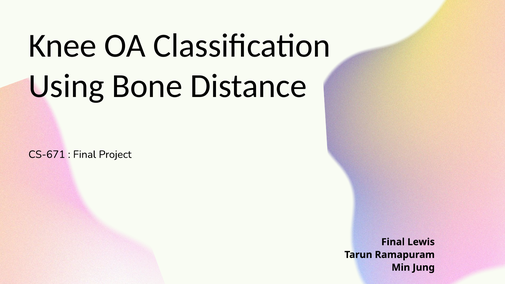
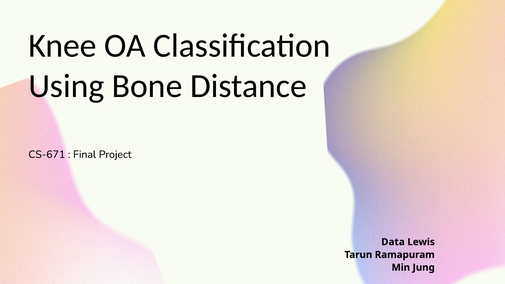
Final: Final -> Data (393, 242)
